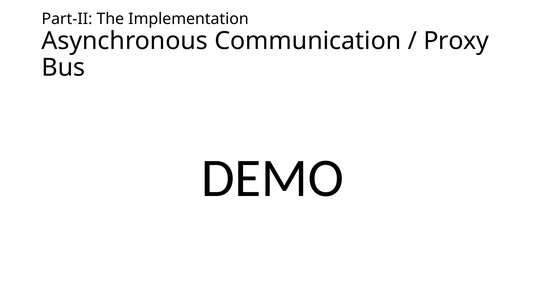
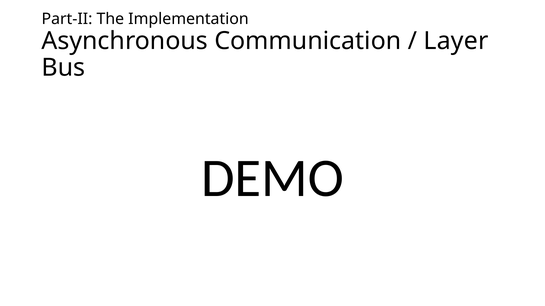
Proxy: Proxy -> Layer (456, 41)
